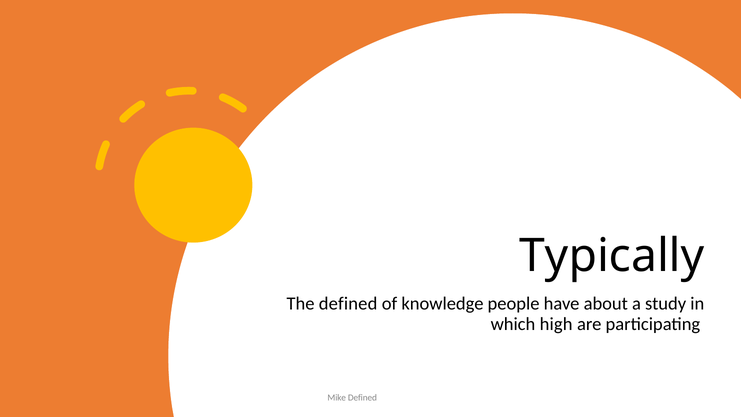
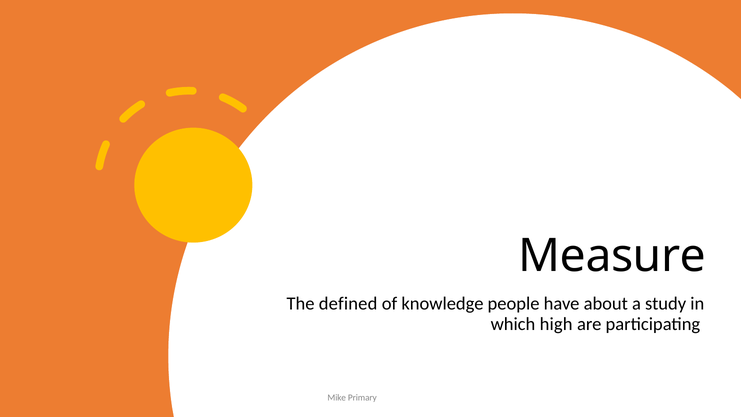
Typically: Typically -> Measure (612, 256)
Mike Defined: Defined -> Primary (362, 397)
